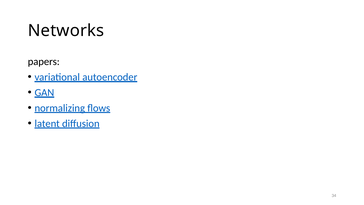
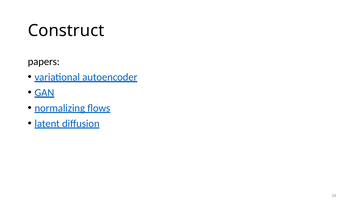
Networks: Networks -> Construct (66, 31)
